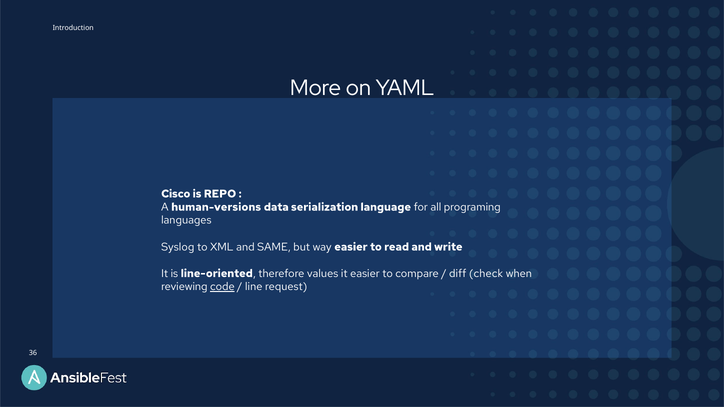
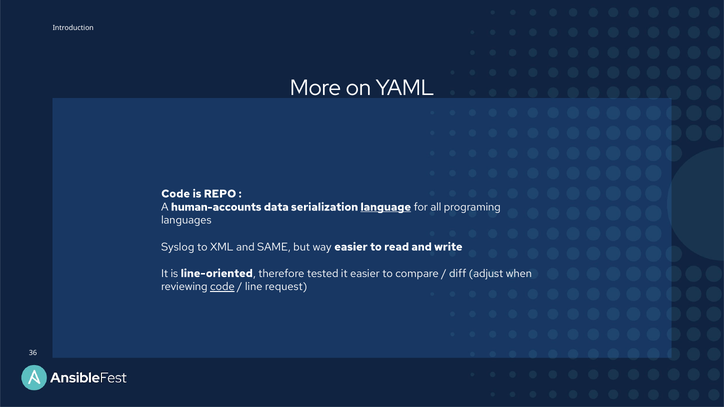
Cisco: Cisco -> Code (176, 194)
human-versions: human-versions -> human-accounts (216, 207)
language underline: none -> present (386, 207)
values: values -> tested (323, 274)
check: check -> adjust (486, 274)
